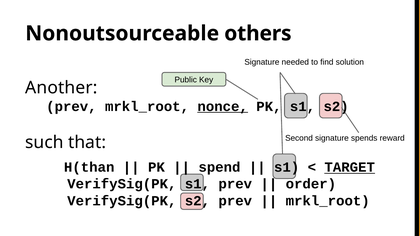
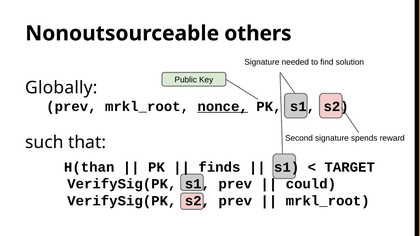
Another: Another -> Globally (61, 88)
spend: spend -> finds (219, 167)
TARGET underline: present -> none (350, 167)
order: order -> could (311, 184)
